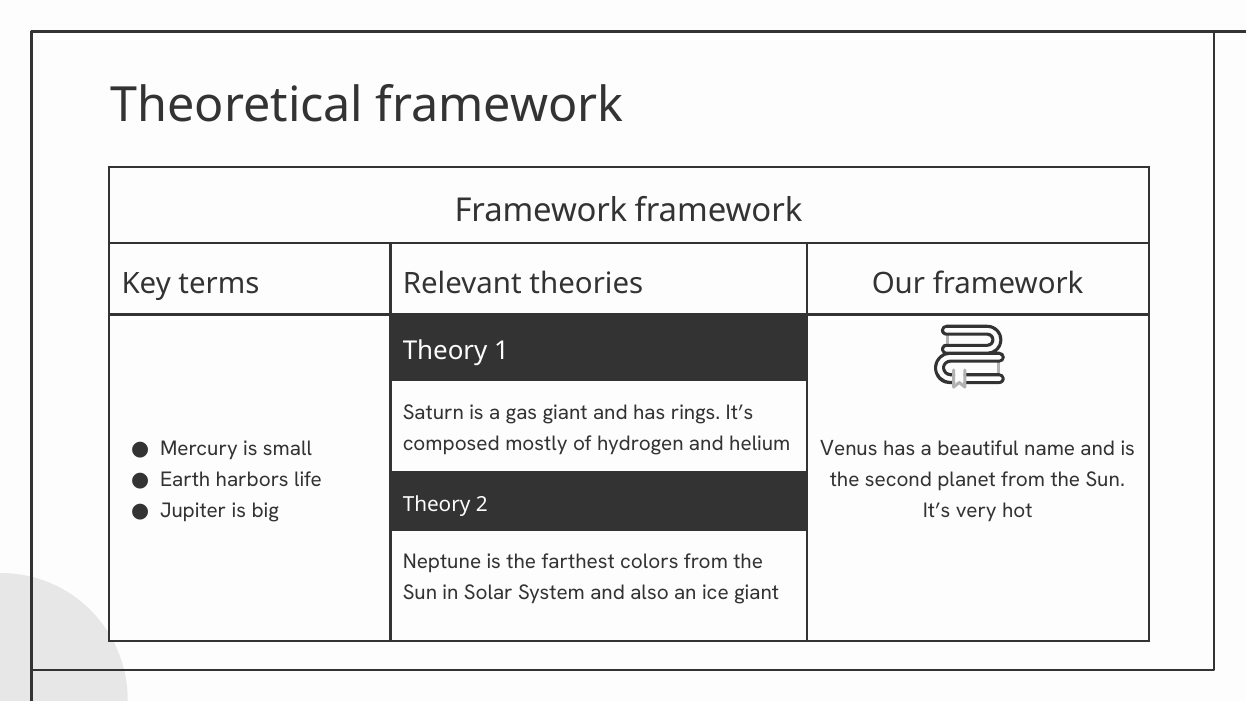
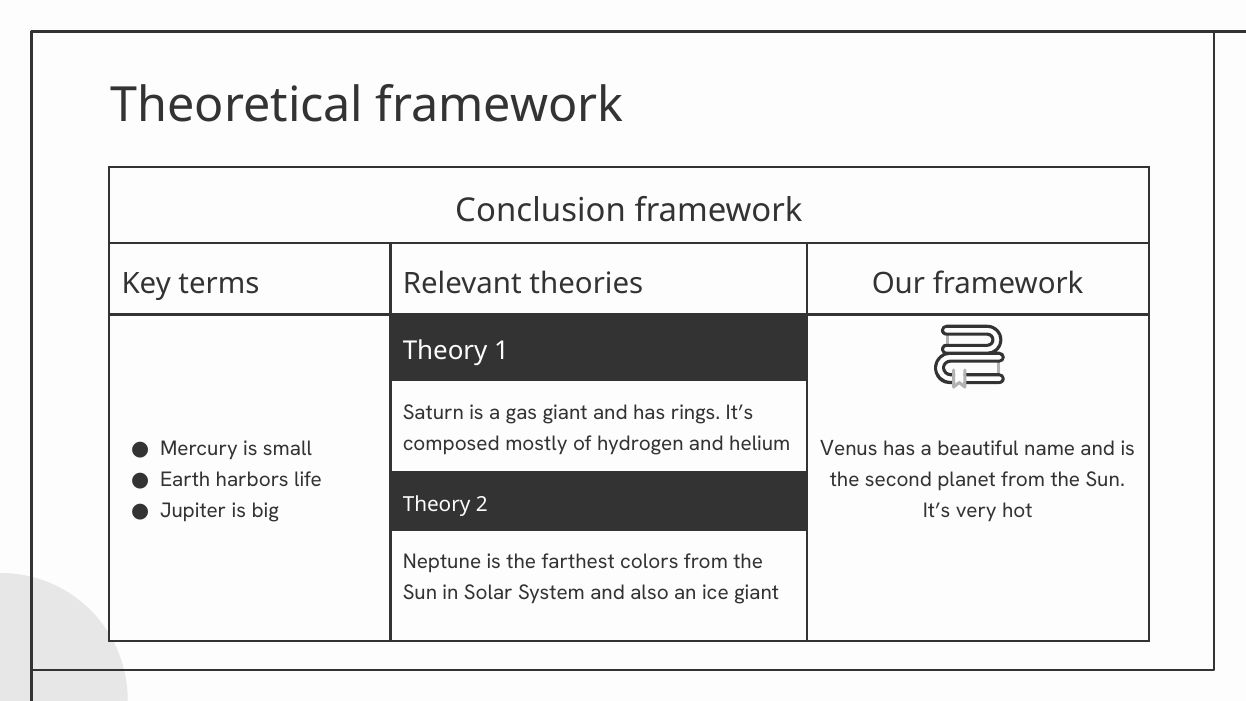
Framework: Framework -> Conclusion (541, 210)
